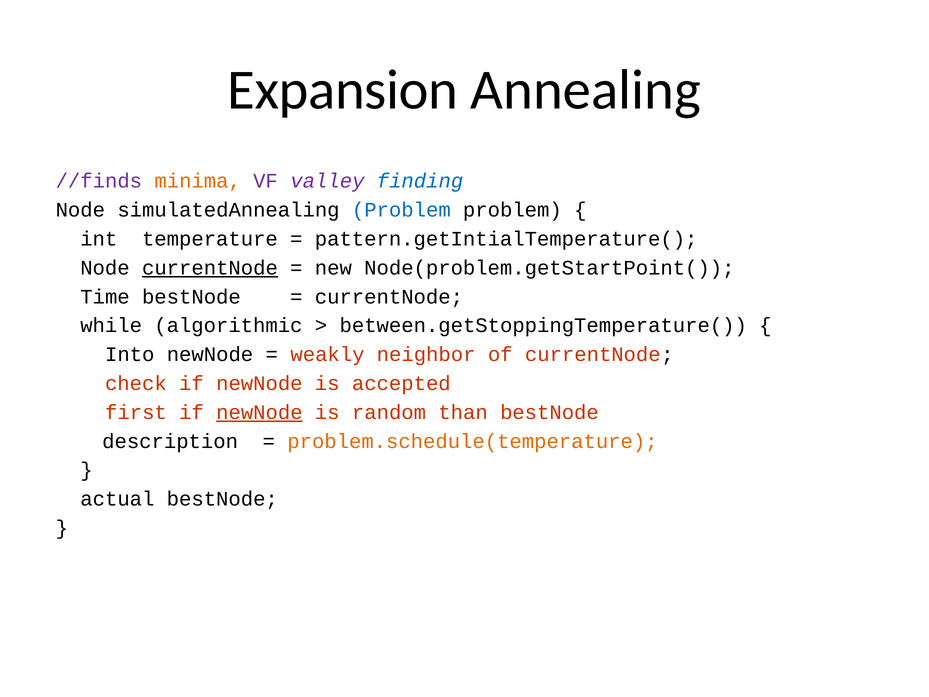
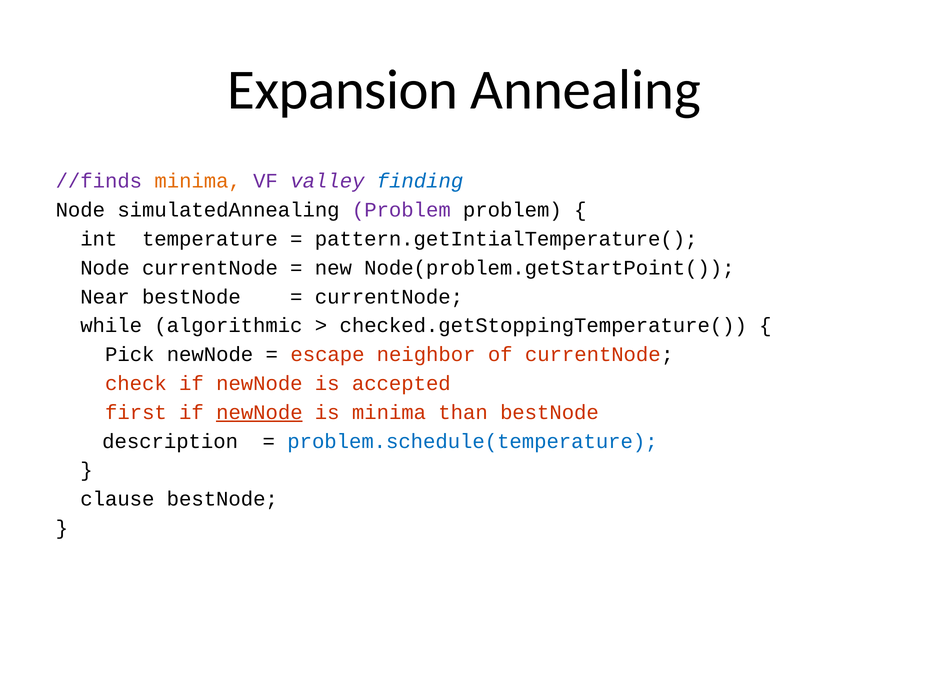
Problem colour: blue -> purple (401, 210)
currentNode underline: present -> none (210, 268)
Time: Time -> Near (105, 297)
between.getStoppingTemperature(: between.getStoppingTemperature( -> checked.getStoppingTemperature( (543, 326)
Into: Into -> Pick (130, 354)
weakly: weakly -> escape (327, 354)
is random: random -> minima (389, 412)
problem.schedule(temperature colour: orange -> blue (472, 441)
actual: actual -> clause (117, 499)
